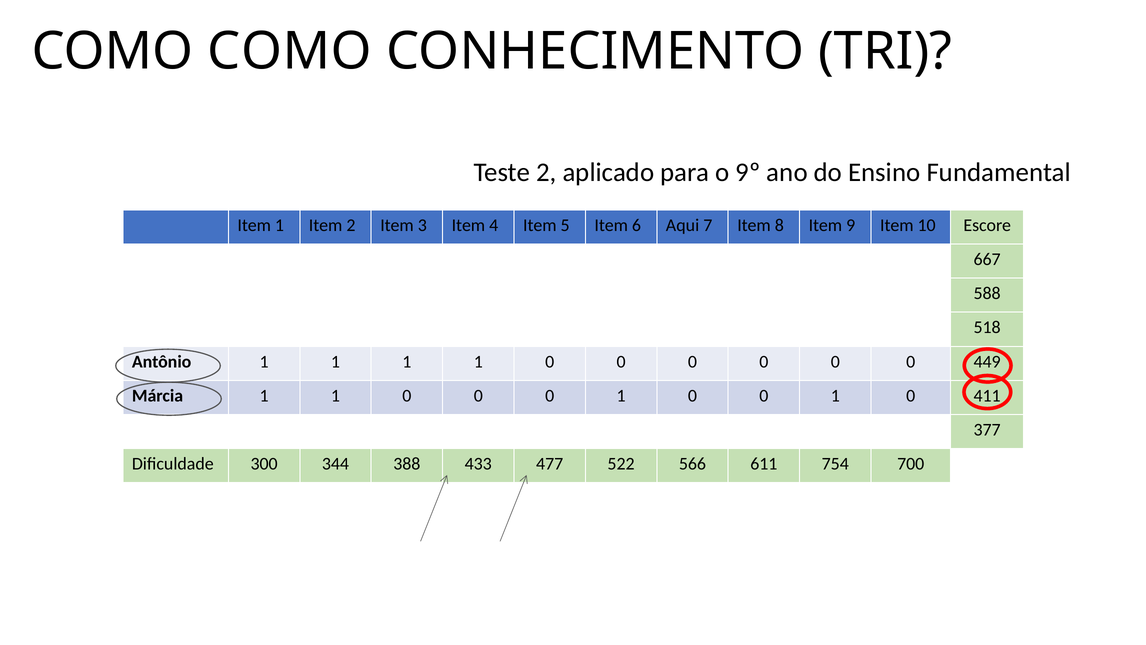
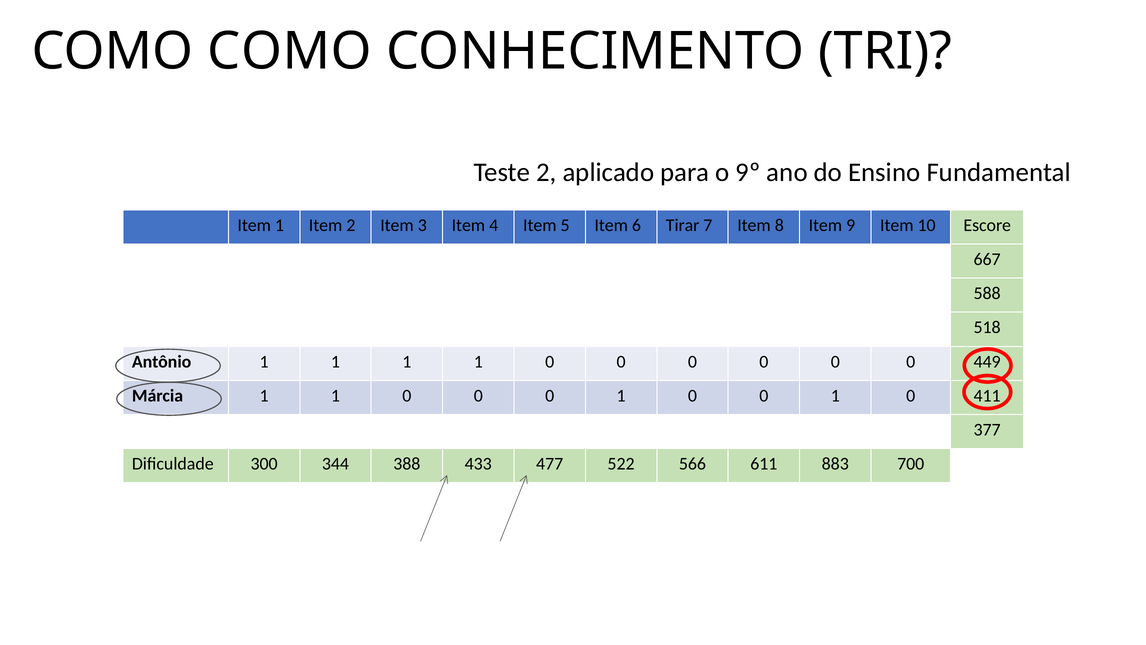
Aqui: Aqui -> Tirar (683, 225)
754: 754 -> 883 (835, 463)
